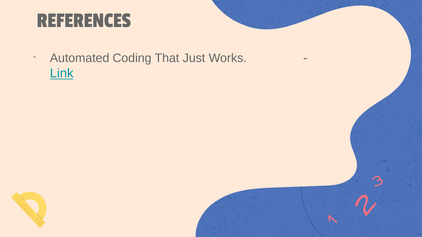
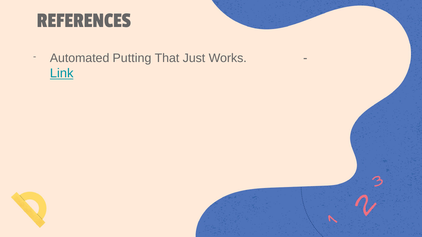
Coding: Coding -> Putting (132, 58)
